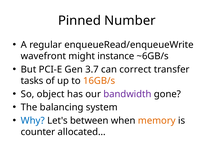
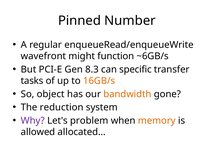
instance: instance -> function (116, 56)
3.7: 3.7 -> 8.3 (92, 70)
correct: correct -> specific (136, 70)
bandwidth colour: purple -> orange (127, 94)
balancing: balancing -> reduction (62, 108)
Why colour: blue -> purple (33, 121)
between: between -> problem (89, 121)
counter: counter -> allowed (38, 132)
